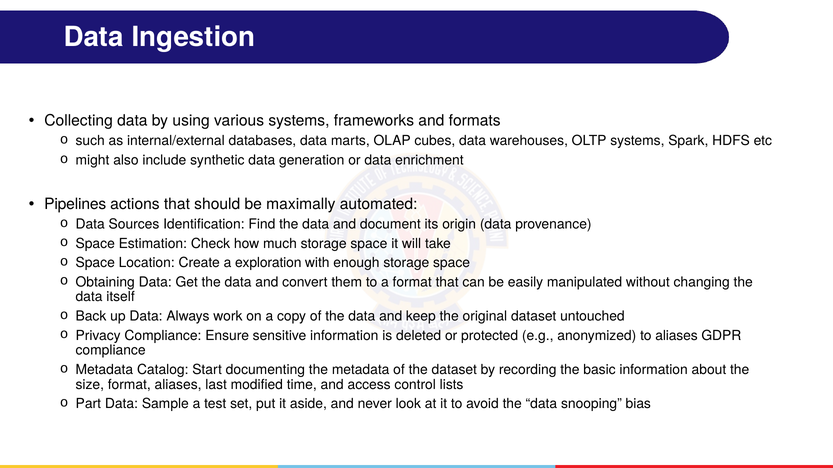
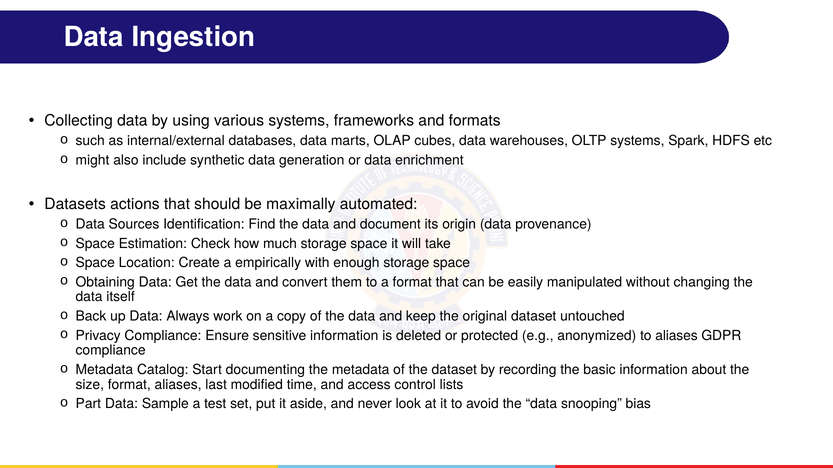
Pipelines: Pipelines -> Datasets (75, 204)
exploration: exploration -> empirically (268, 263)
